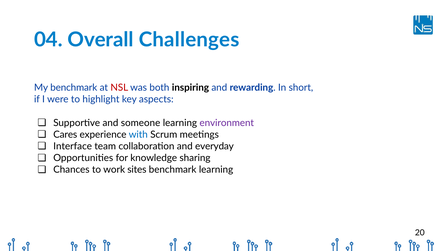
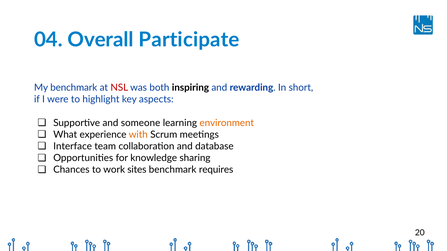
Challenges: Challenges -> Participate (189, 40)
environment colour: purple -> orange (227, 123)
Cares: Cares -> What (65, 135)
with colour: blue -> orange (138, 135)
everyday: everyday -> database (214, 146)
benchmark learning: learning -> requires (216, 170)
